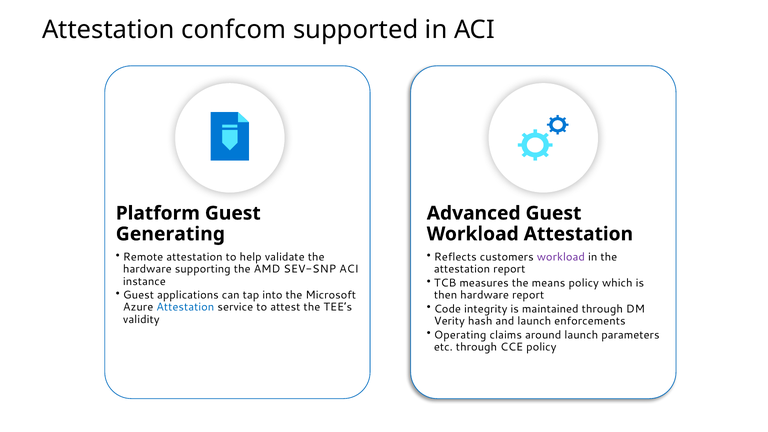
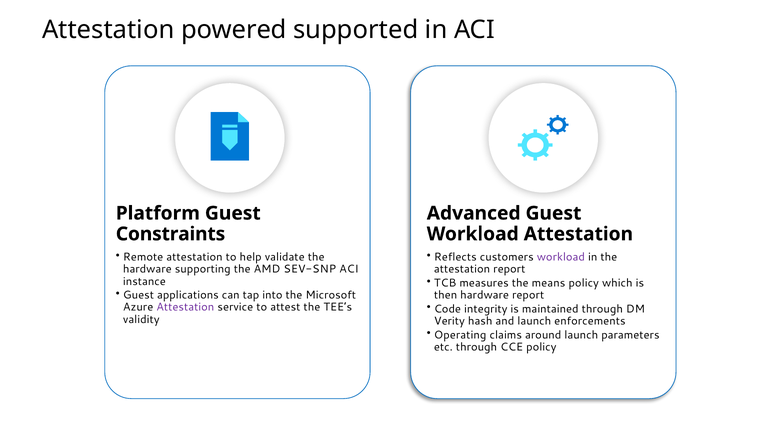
confcom: confcom -> powered (234, 30)
Generating: Generating -> Constraints (171, 234)
Attestation colour: blue -> purple (185, 307)
